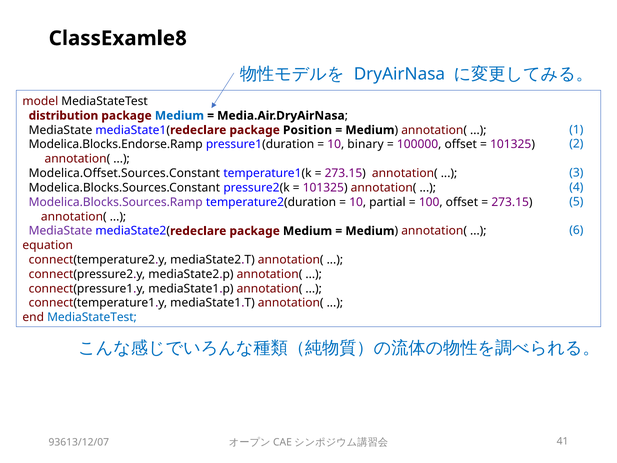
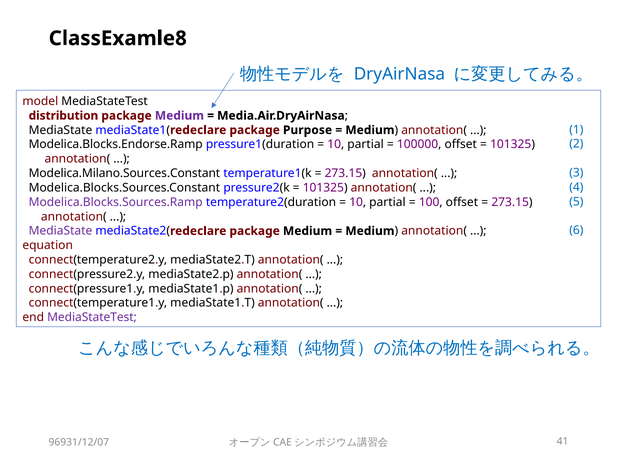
Medium colour: blue -> purple (179, 116)
Position: Position -> Purpose (308, 130)
binary: binary -> partial (366, 144)
Modelica.Offset.Sources.Constant: Modelica.Offset.Sources.Constant -> Modelica.Milano.Sources.Constant (124, 173)
MediaStateTest colour: blue -> purple (92, 317)
93613/12/07: 93613/12/07 -> 96931/12/07 (79, 442)
